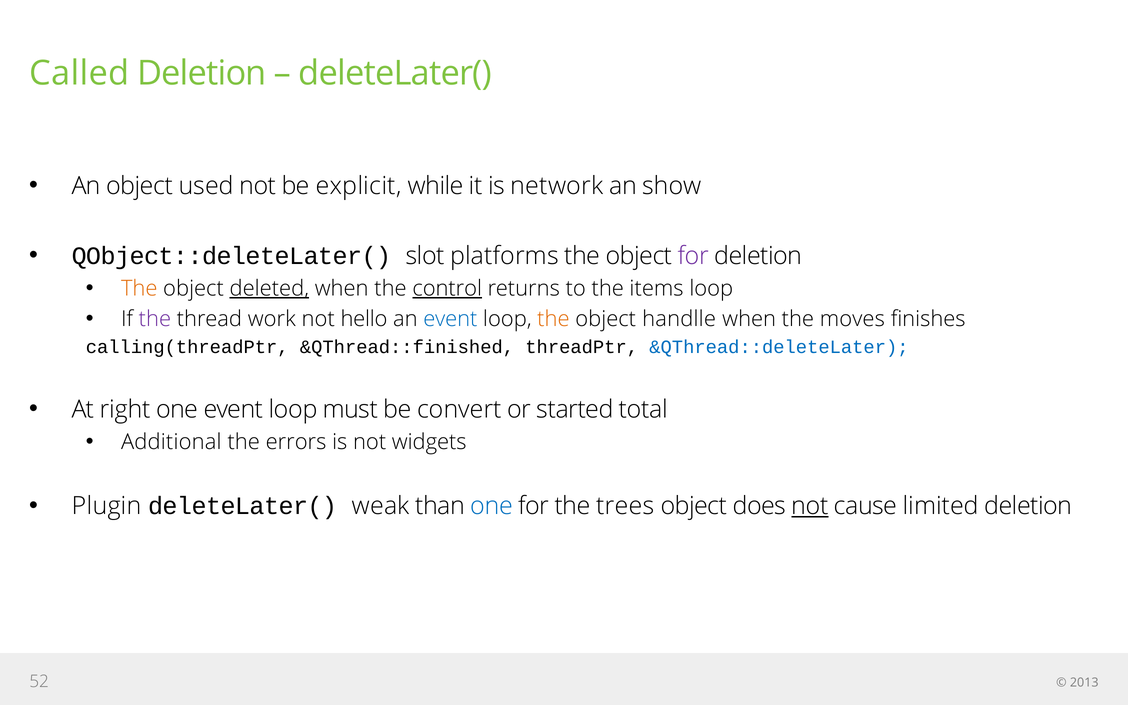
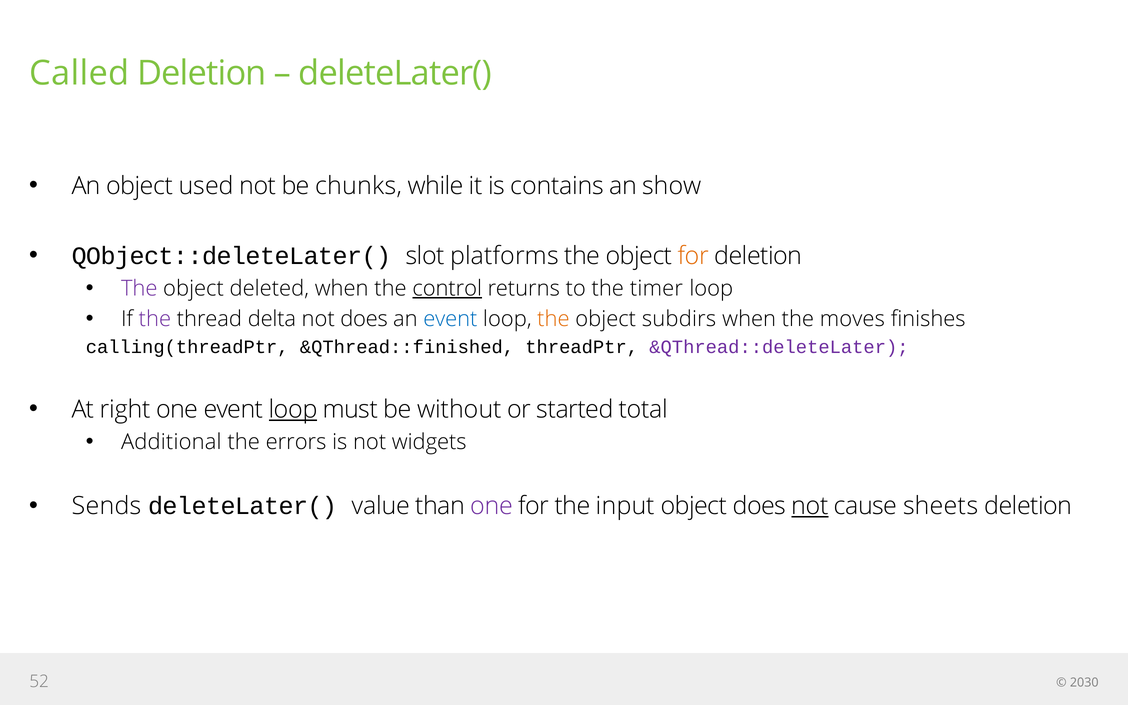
explicit: explicit -> chunks (359, 186)
network: network -> contains (557, 186)
for colour: purple -> orange (693, 256)
The colour: orange -> purple (139, 288)
deleted underline: present -> none (269, 288)
items: items -> timer (656, 288)
work: work -> delta (272, 319)
not hello: hello -> does (364, 319)
handlle: handlle -> subdirs (679, 319)
&QThread::deleteLater colour: blue -> purple (779, 347)
loop underline: none -> present (293, 410)
convert: convert -> without (459, 410)
Plugin: Plugin -> Sends (107, 506)
weak: weak -> value (381, 506)
one colour: blue -> purple (492, 506)
trees: trees -> input (625, 506)
limited: limited -> sheets (941, 506)
2013: 2013 -> 2030 (1084, 683)
